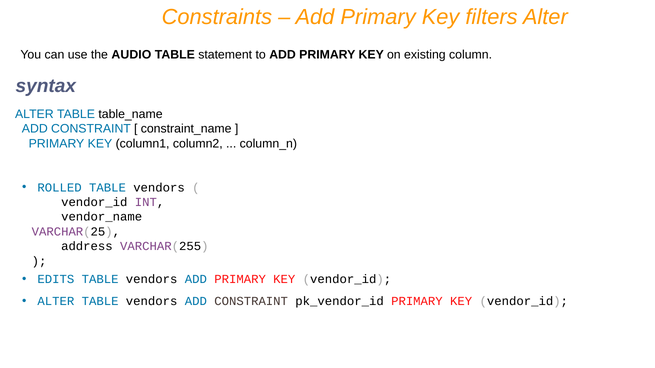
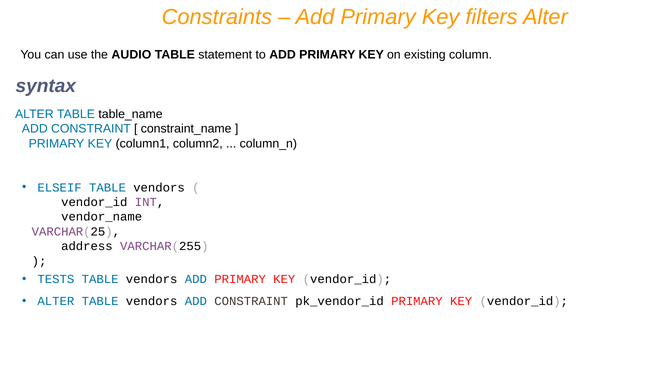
ROLLED: ROLLED -> ELSEIF (60, 188)
EDITS: EDITS -> TESTS (56, 280)
